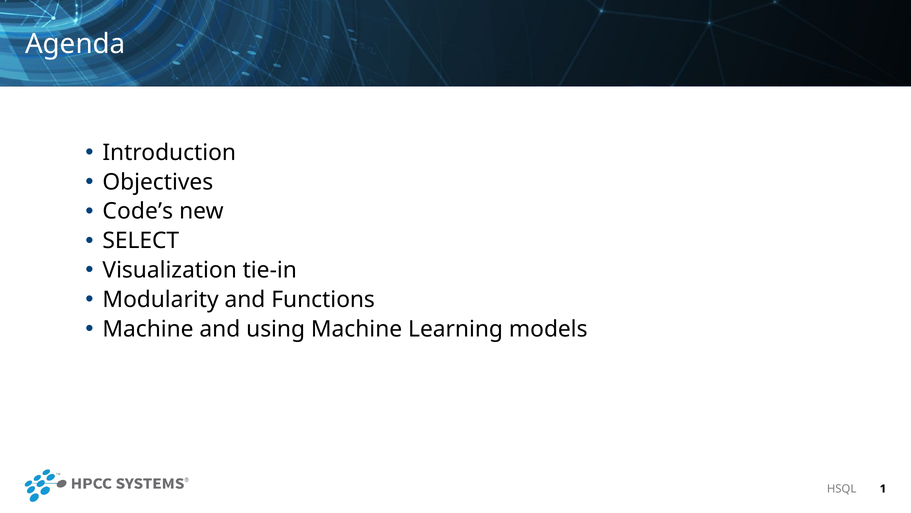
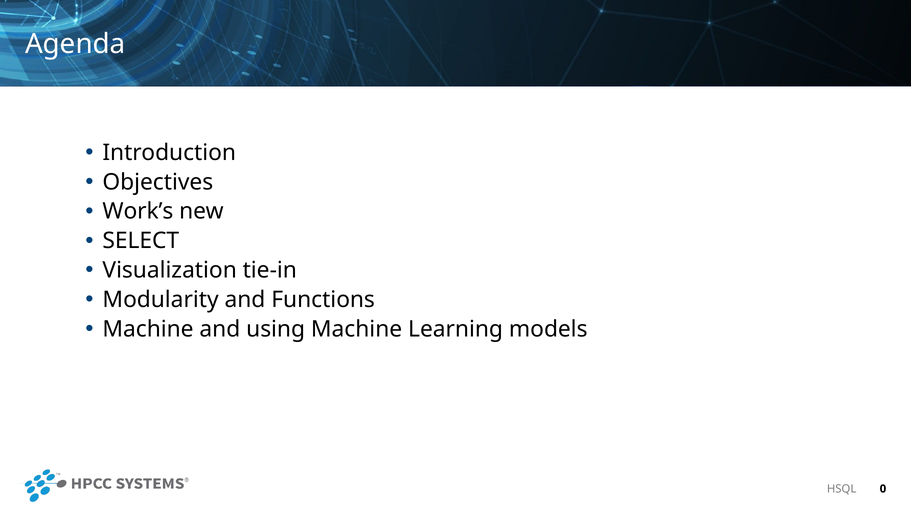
Code’s: Code’s -> Work’s (138, 211)
1: 1 -> 0 (883, 488)
